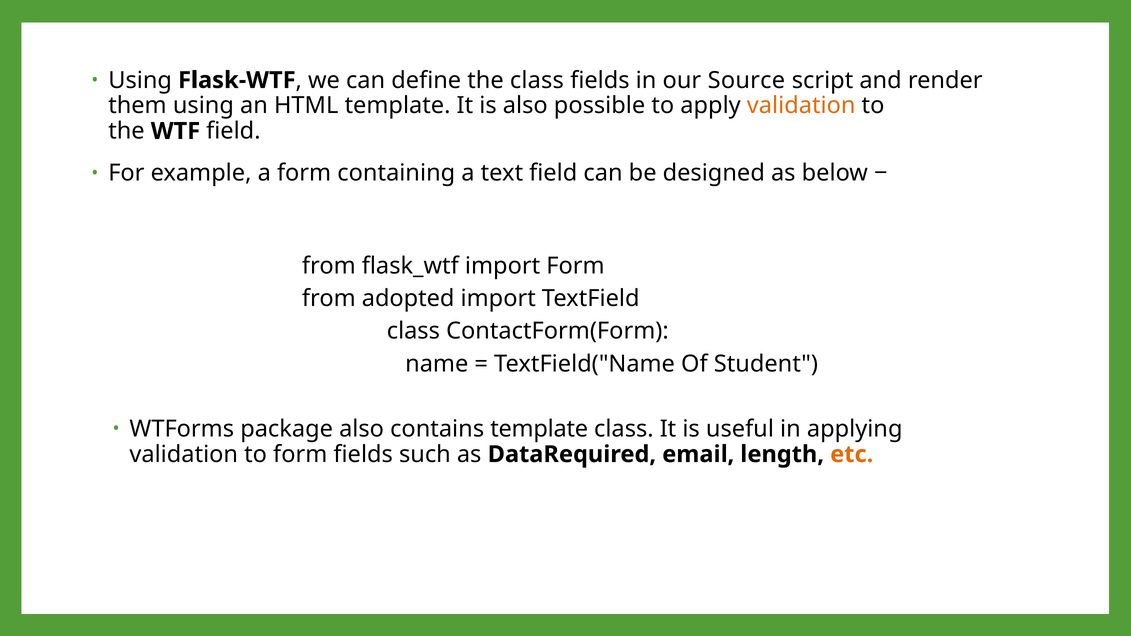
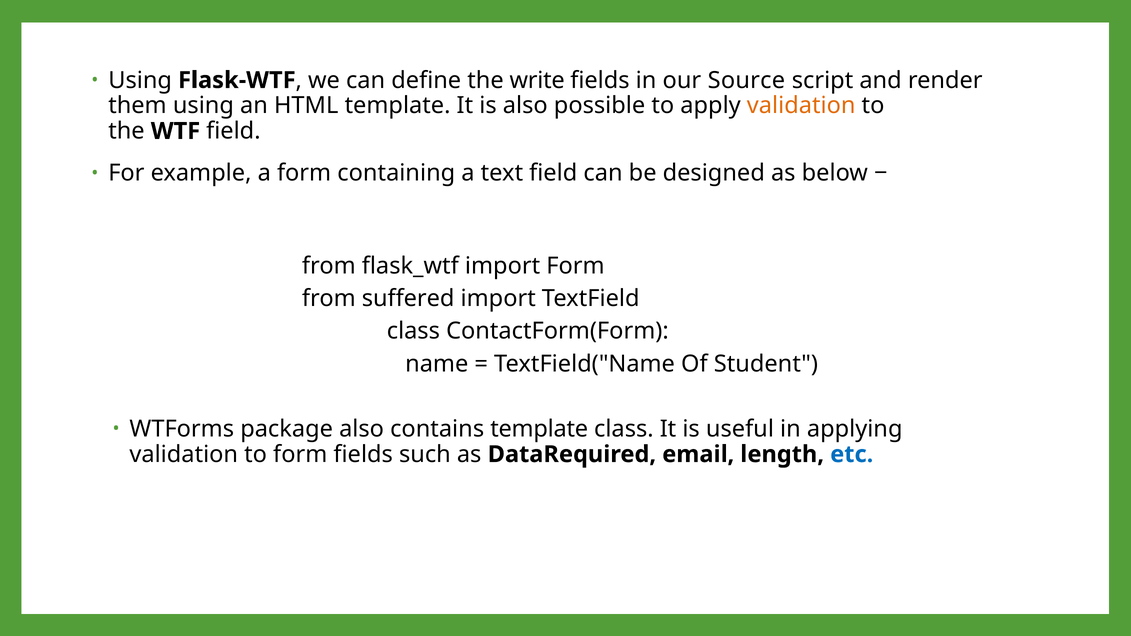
the class: class -> write (537, 80)
adopted: adopted -> suffered (408, 299)
etc colour: orange -> blue (852, 454)
